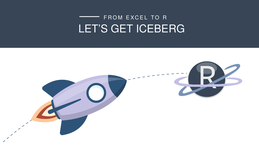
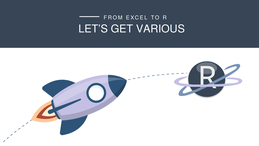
ICEBERG: ICEBERG -> VARIOUS (160, 29)
